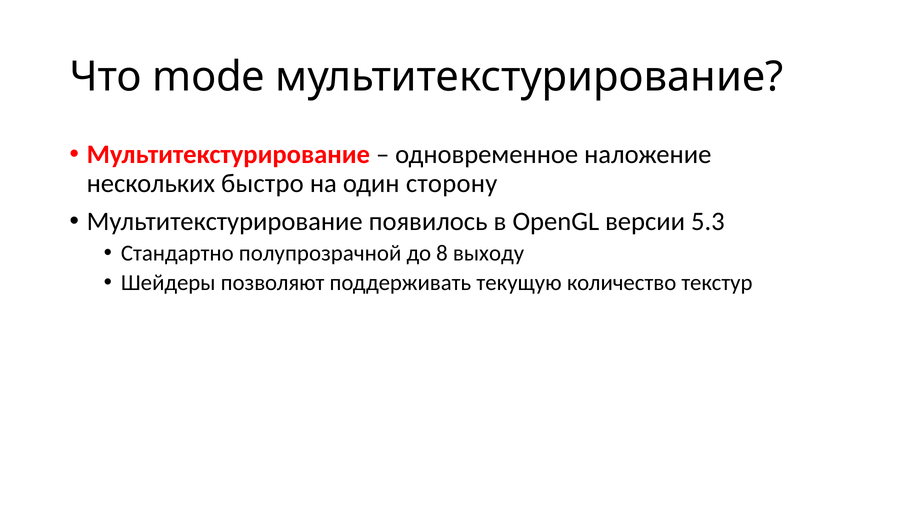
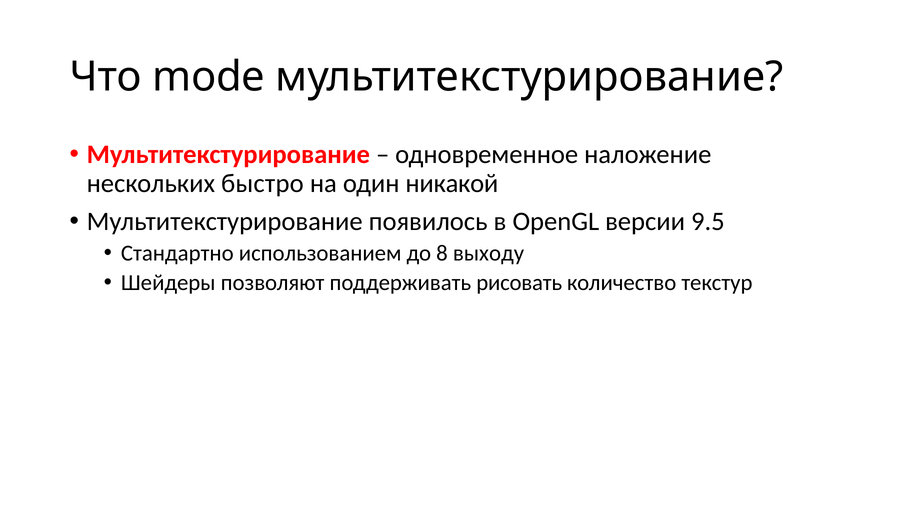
сторону: сторону -> никакой (452, 183)
5.3: 5.3 -> 9.5 (708, 221)
полупрозрачной: полупрозрачной -> использованием (320, 253)
текущую: текущую -> рисовать (519, 282)
